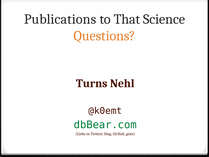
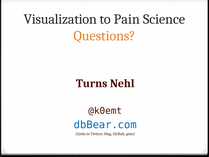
Publications: Publications -> Visualization (60, 19)
That: That -> Pain (127, 19)
dbBear.com colour: green -> blue (105, 125)
